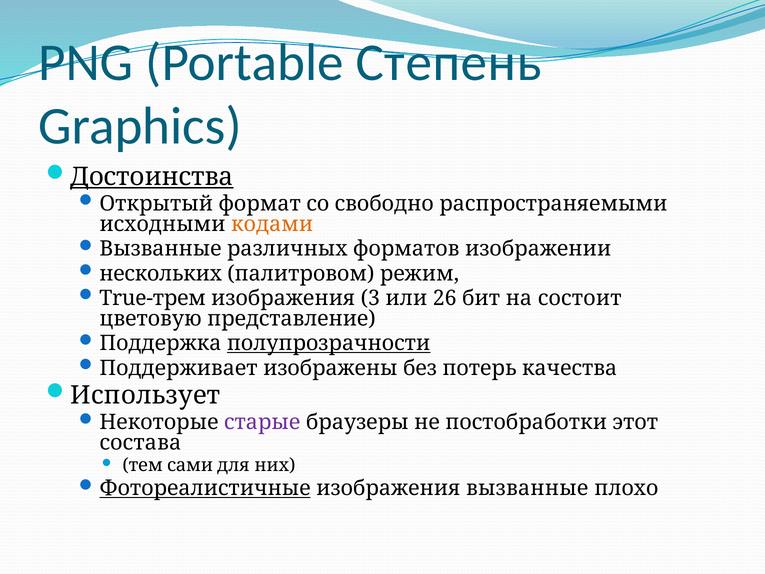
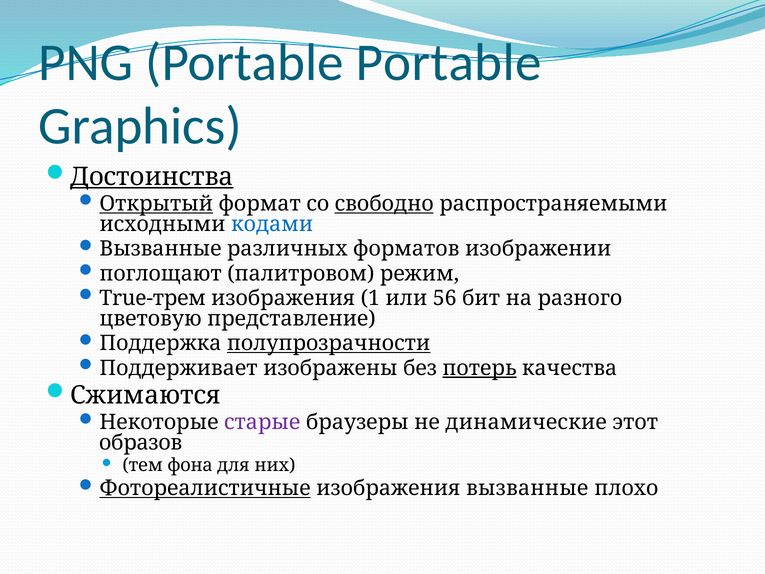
Portable Степень: Степень -> Portable (449, 63)
Открытый underline: none -> present (156, 204)
свободно underline: none -> present (384, 204)
кодами colour: orange -> blue (272, 224)
нескольких: нескольких -> поглощают (161, 274)
3: 3 -> 1 (370, 298)
26: 26 -> 56 (445, 298)
состоит: состоит -> разного (580, 298)
потерь underline: none -> present (479, 368)
Использует: Использует -> Сжимаются (145, 395)
постобработки: постобработки -> динамические (526, 422)
состава: состава -> образов (141, 443)
сами: сами -> фона (190, 465)
